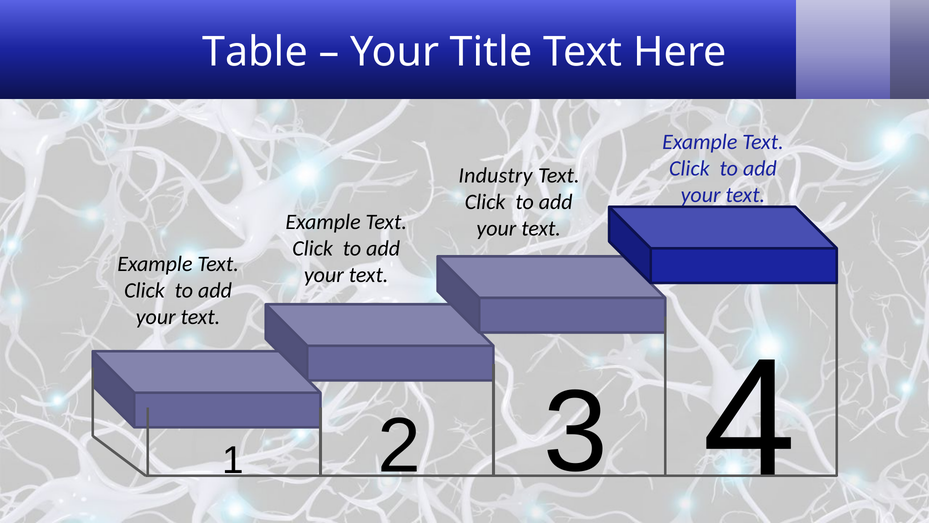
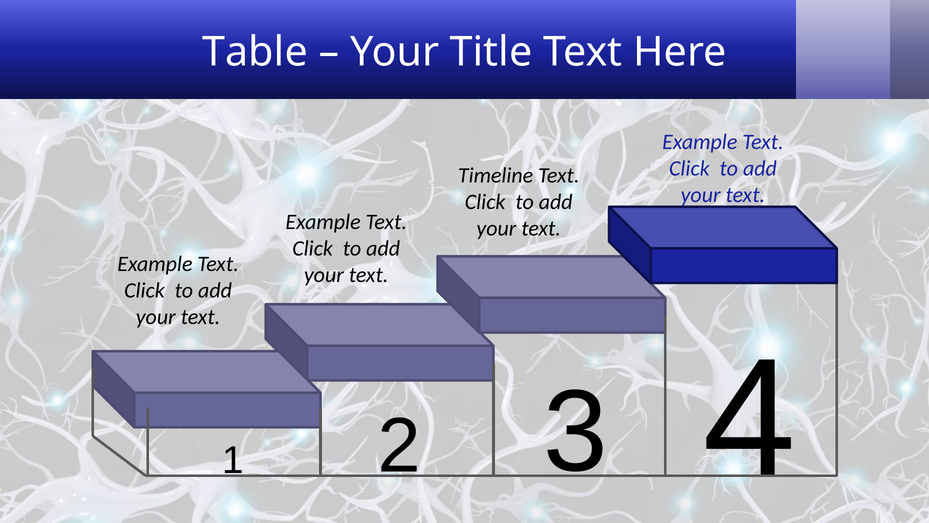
Industry: Industry -> Timeline (496, 175)
